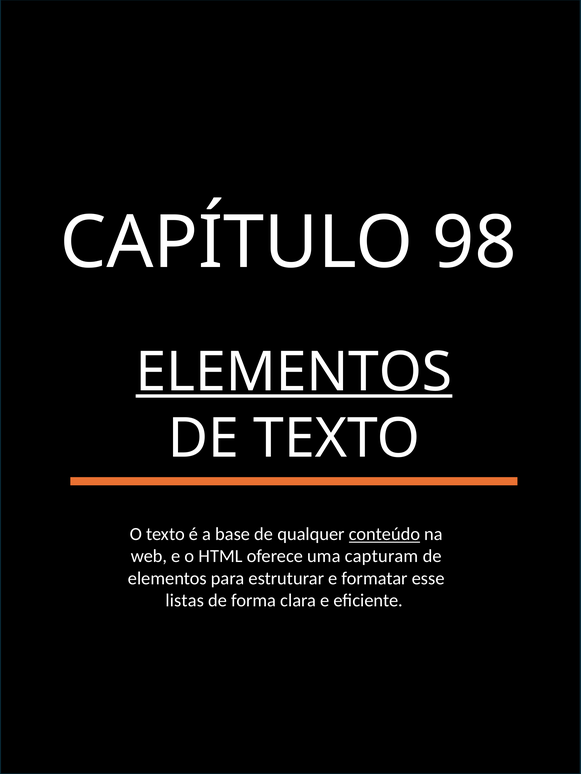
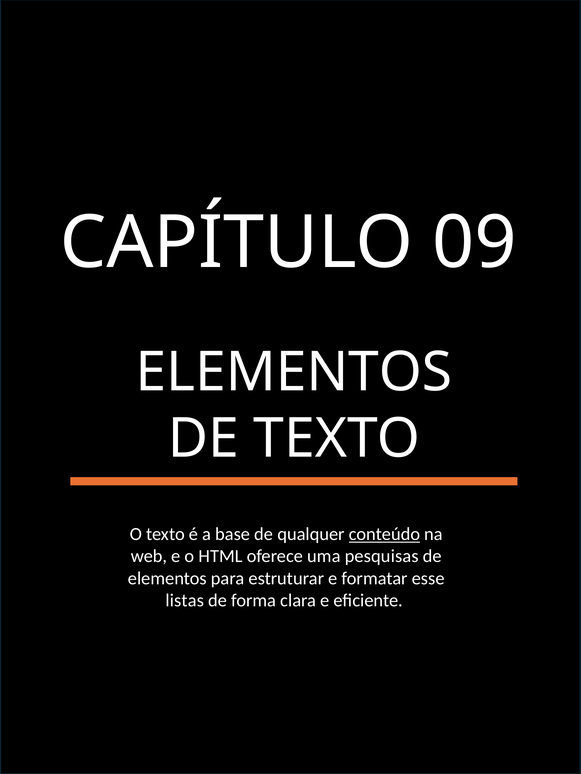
98: 98 -> 09 (474, 243)
ELEMENTOS underline: present -> none (294, 373)
capturam: capturam -> pesquisas (382, 557)
